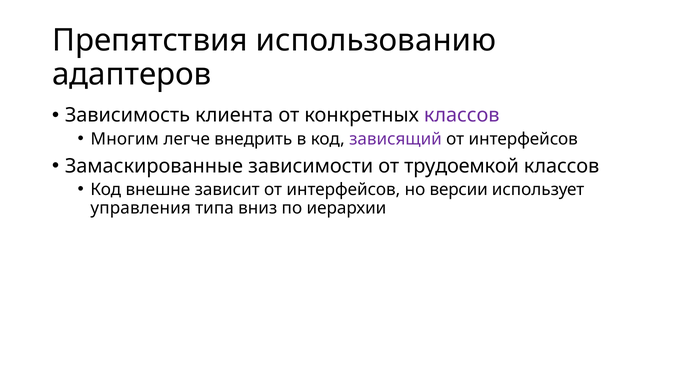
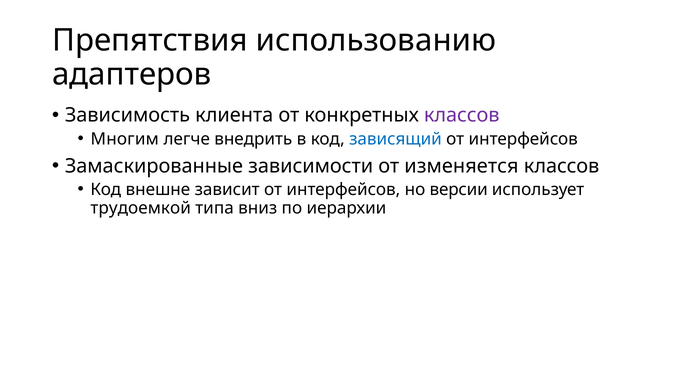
зависящий colour: purple -> blue (396, 139)
трудоемкой: трудоемкой -> изменяется (461, 166)
управления: управления -> трудоемкой (141, 208)
